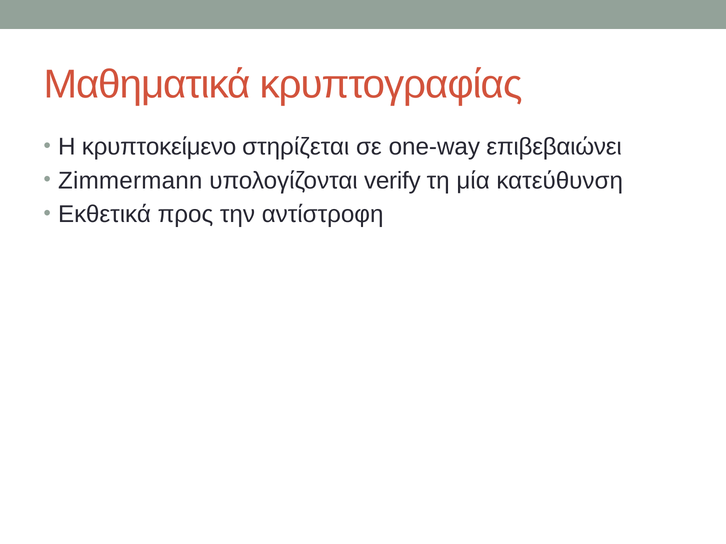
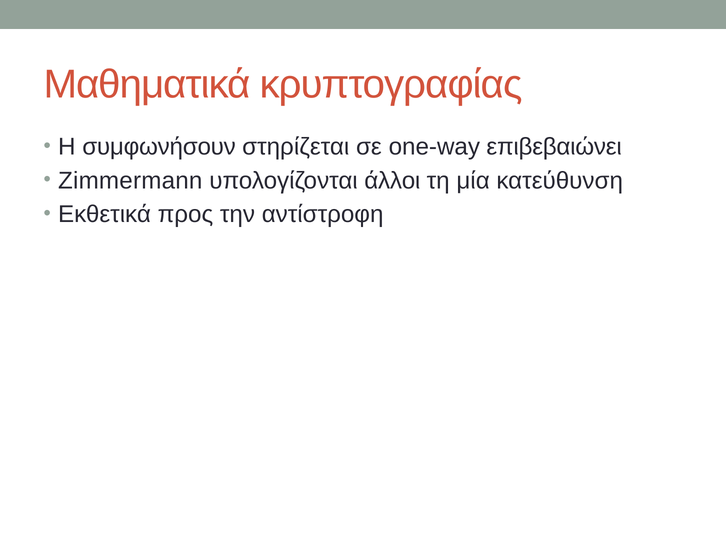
κρυπτοκείμενο: κρυπτοκείμενο -> συμφωνήσουν (159, 147)
verify: verify -> άλλοι (392, 181)
